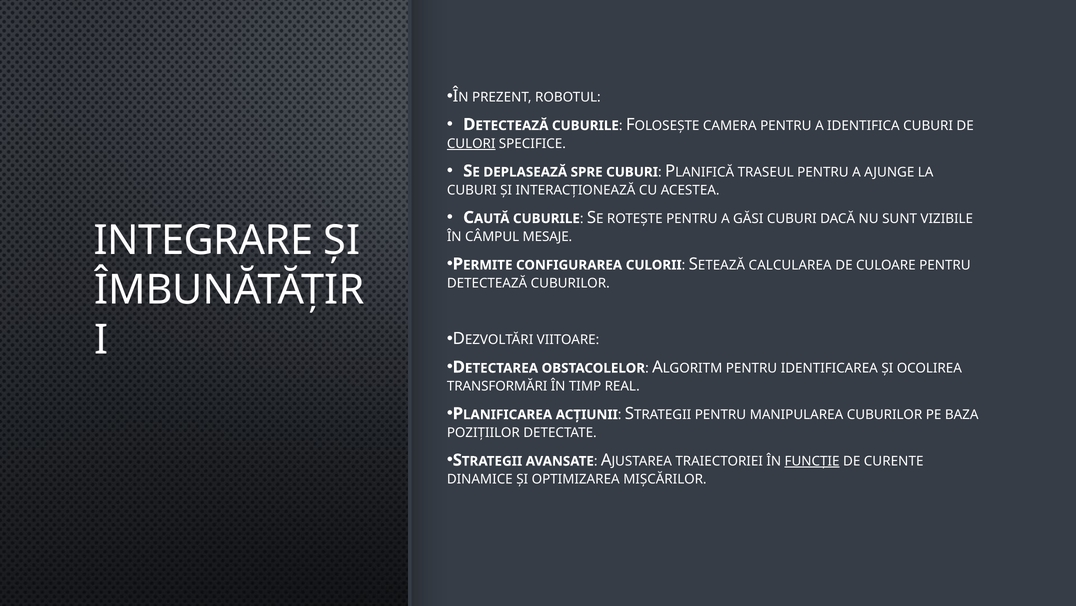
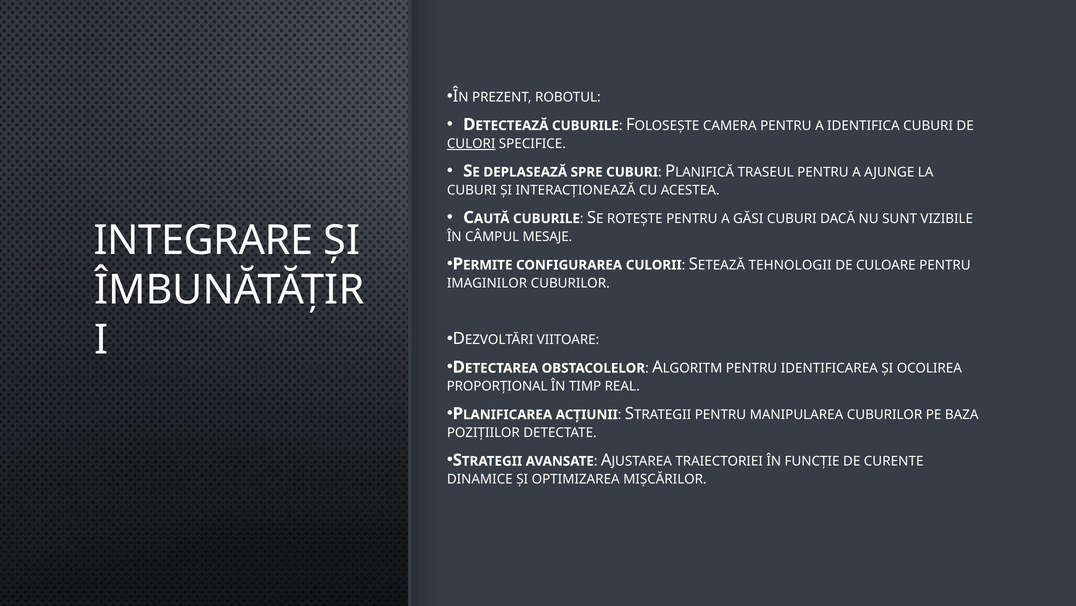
CALCULAREA: CALCULAREA -> TEHNOLOGII (790, 265)
DETECTEAZĂ: DETECTEAZĂ -> IMAGINILOR (487, 283)
TRANSFORMĂRI: TRANSFORMĂRI -> PROPORȚIONAL (497, 386)
FUNCȚIE underline: present -> none (812, 461)
